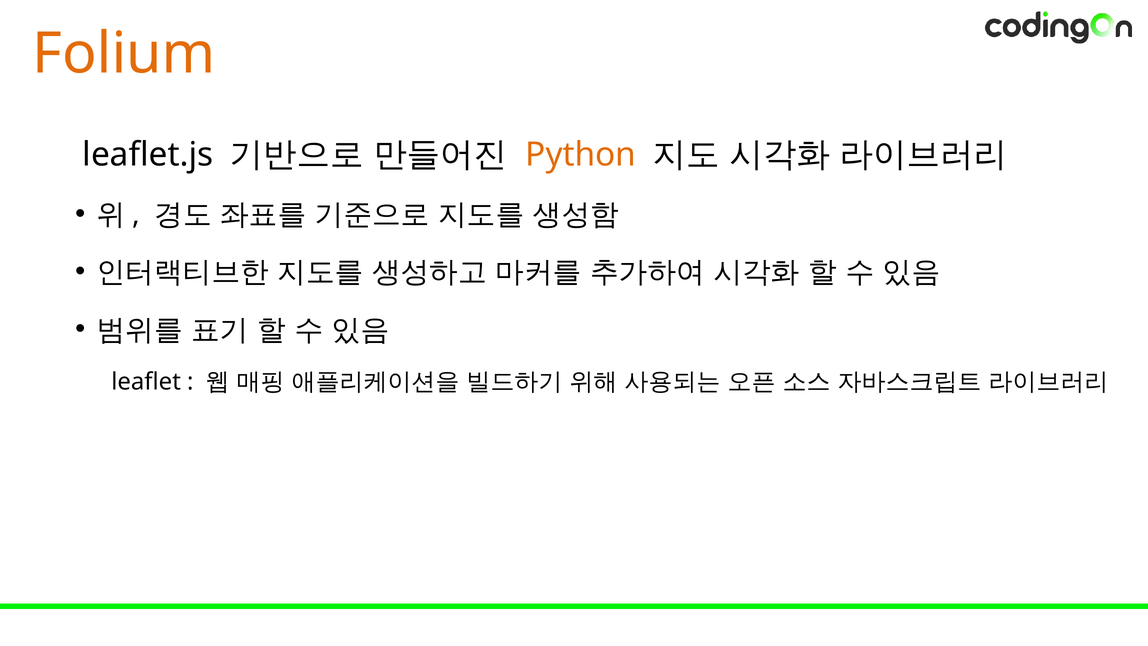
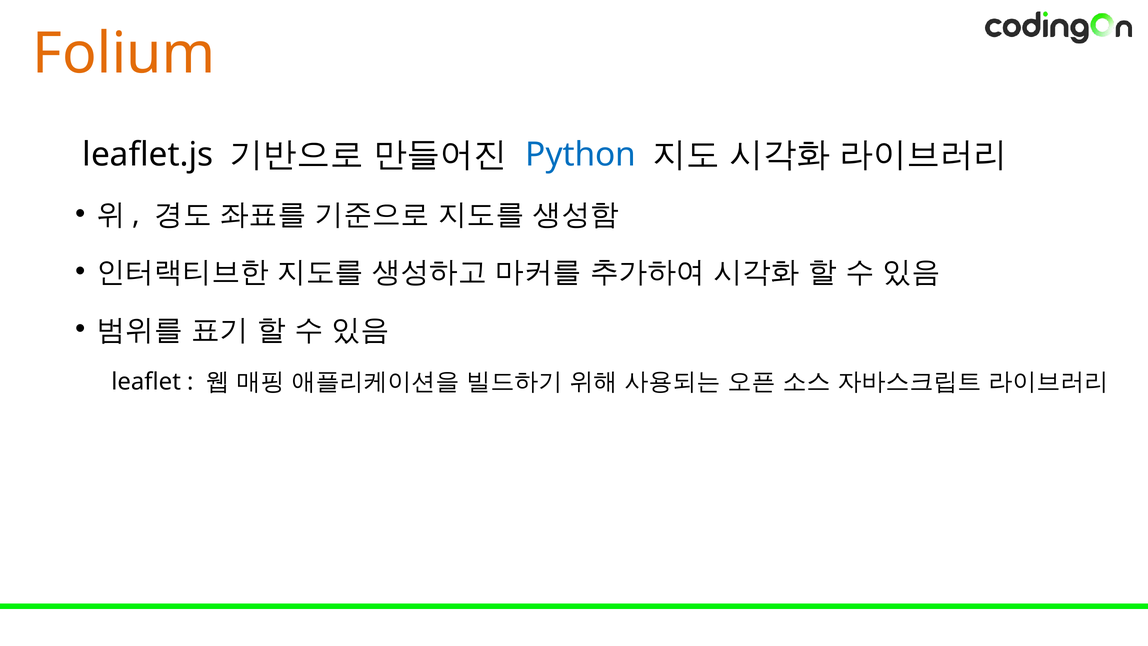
Python colour: orange -> blue (581, 155)
